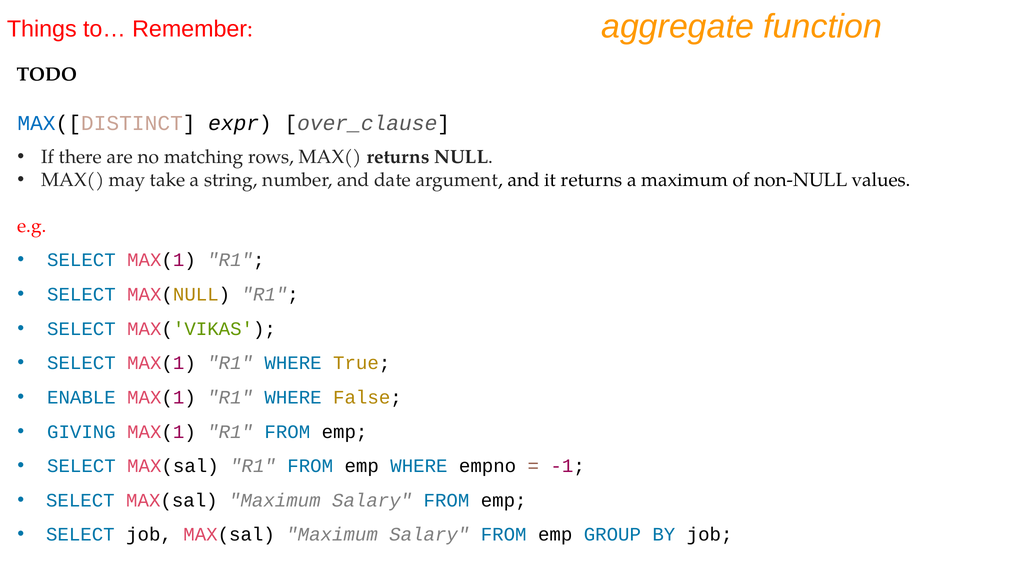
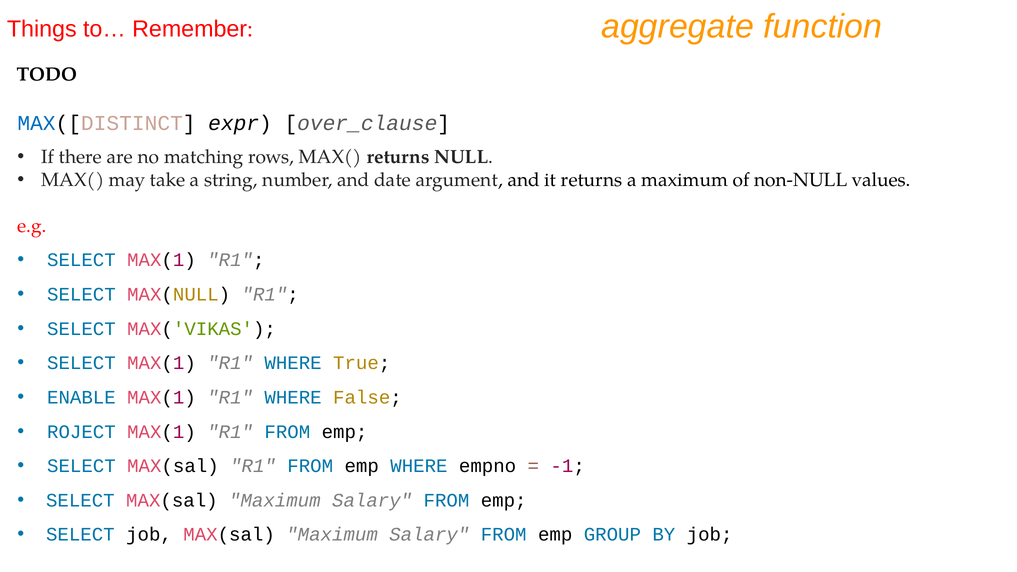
GIVING: GIVING -> ROJECT (81, 432)
